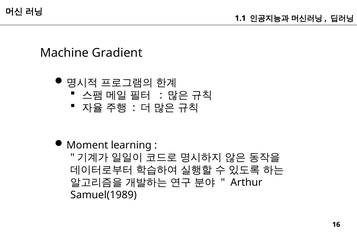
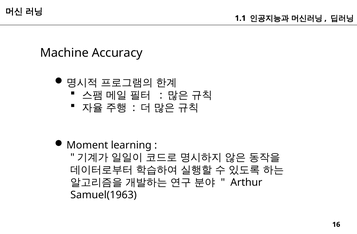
Gradient: Gradient -> Accuracy (117, 53)
Samuel(1989: Samuel(1989 -> Samuel(1963 (104, 195)
